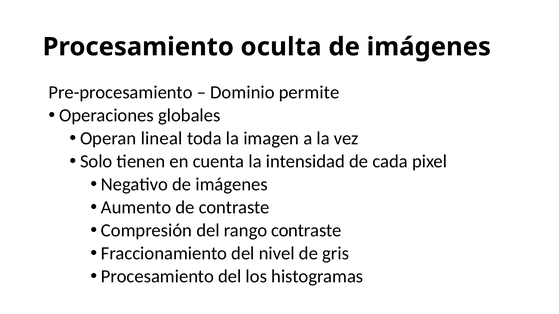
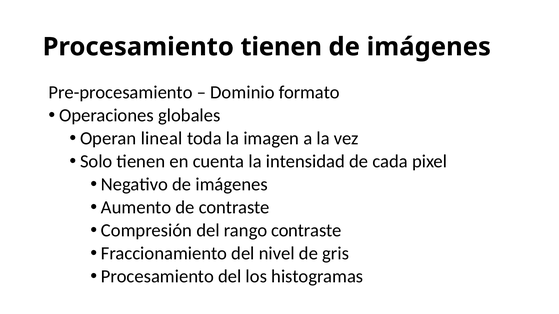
Procesamiento oculta: oculta -> tienen (281, 47)
permite: permite -> formato (309, 92)
